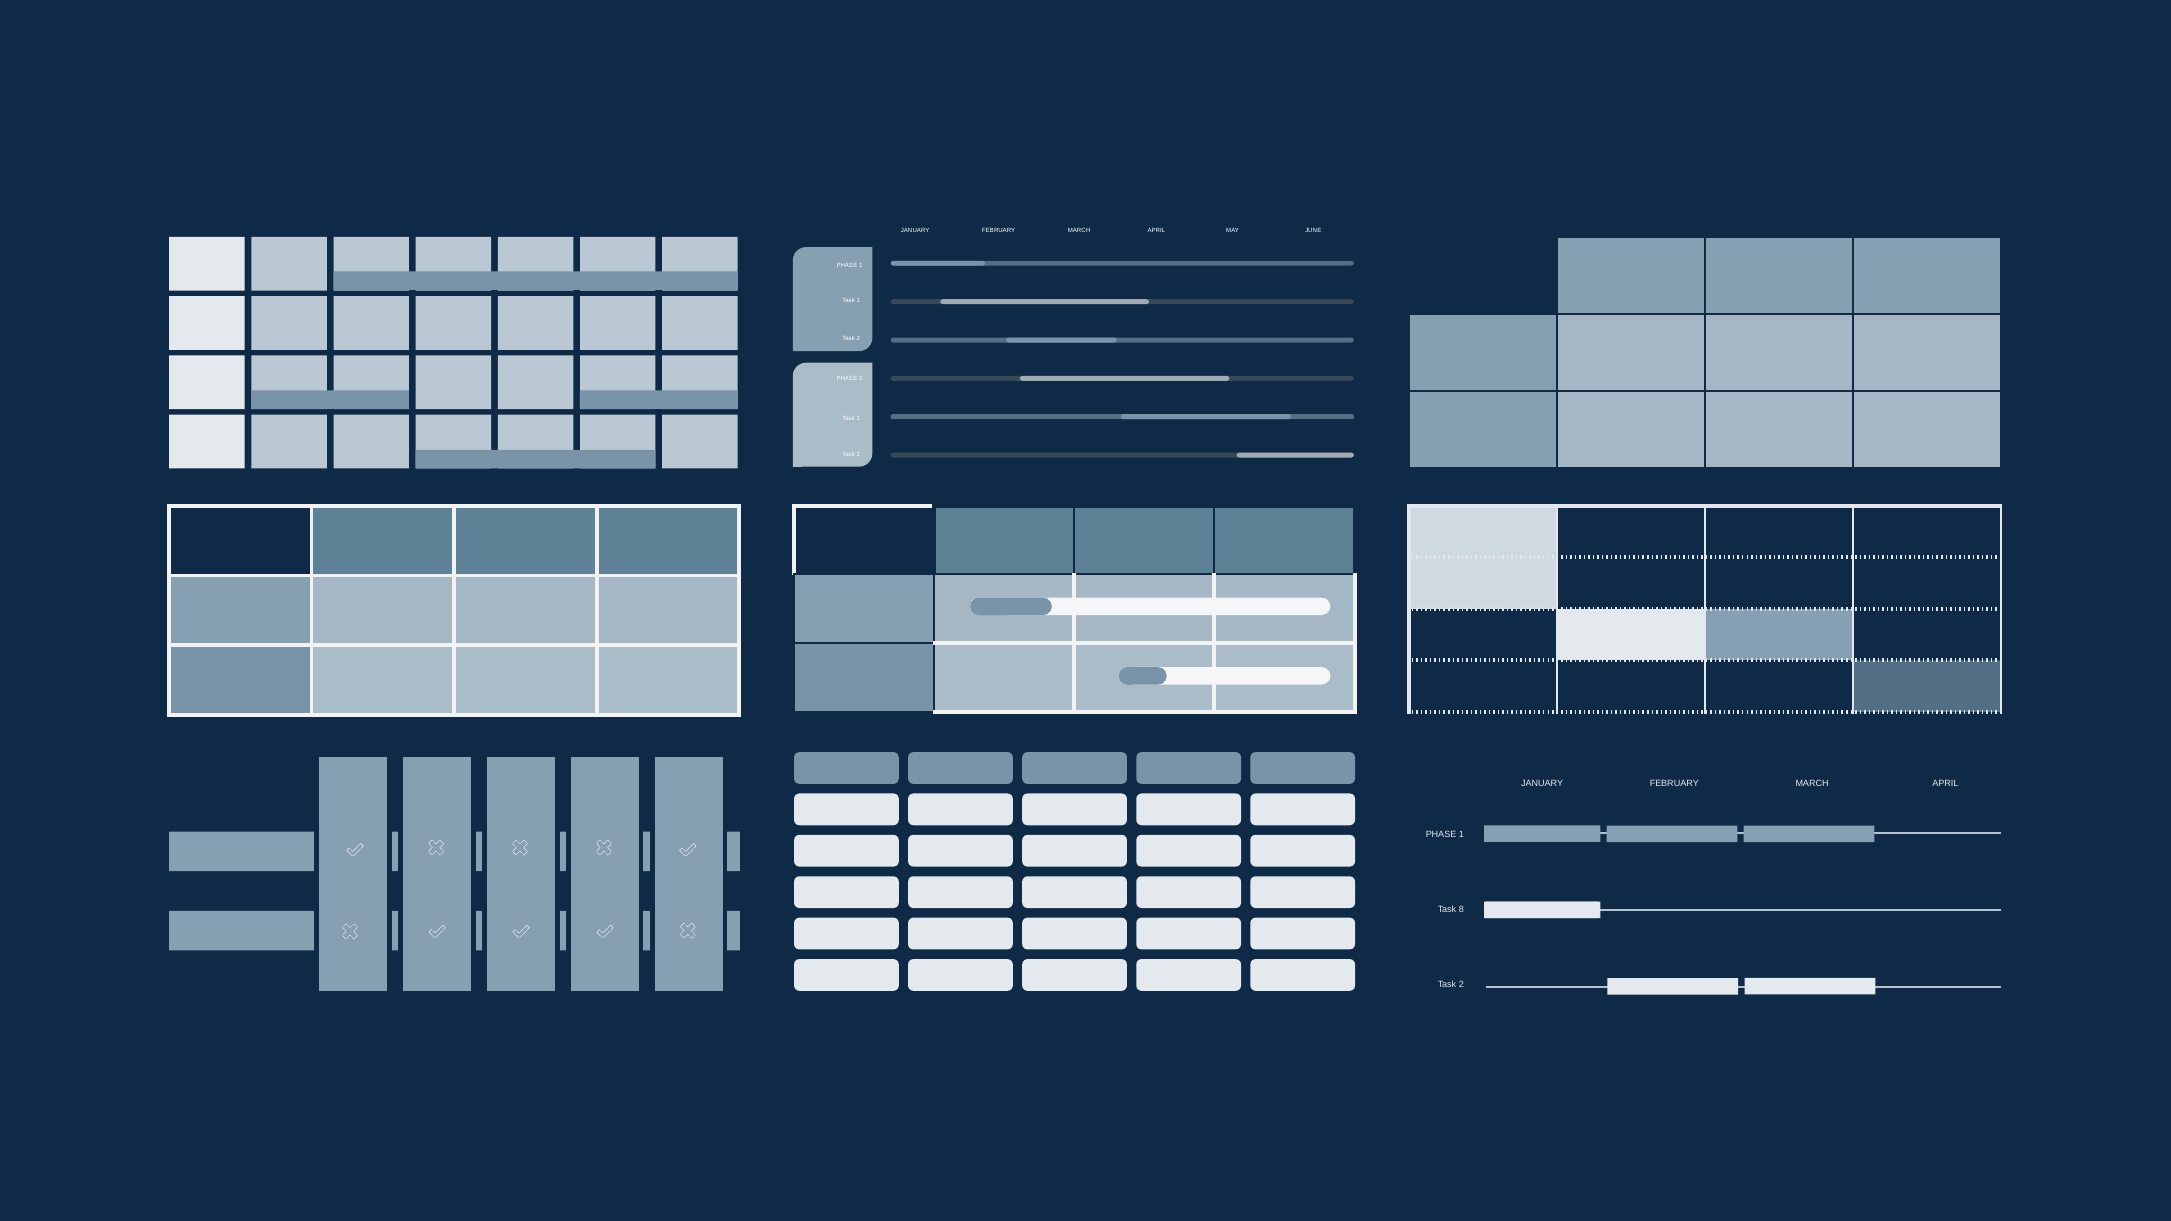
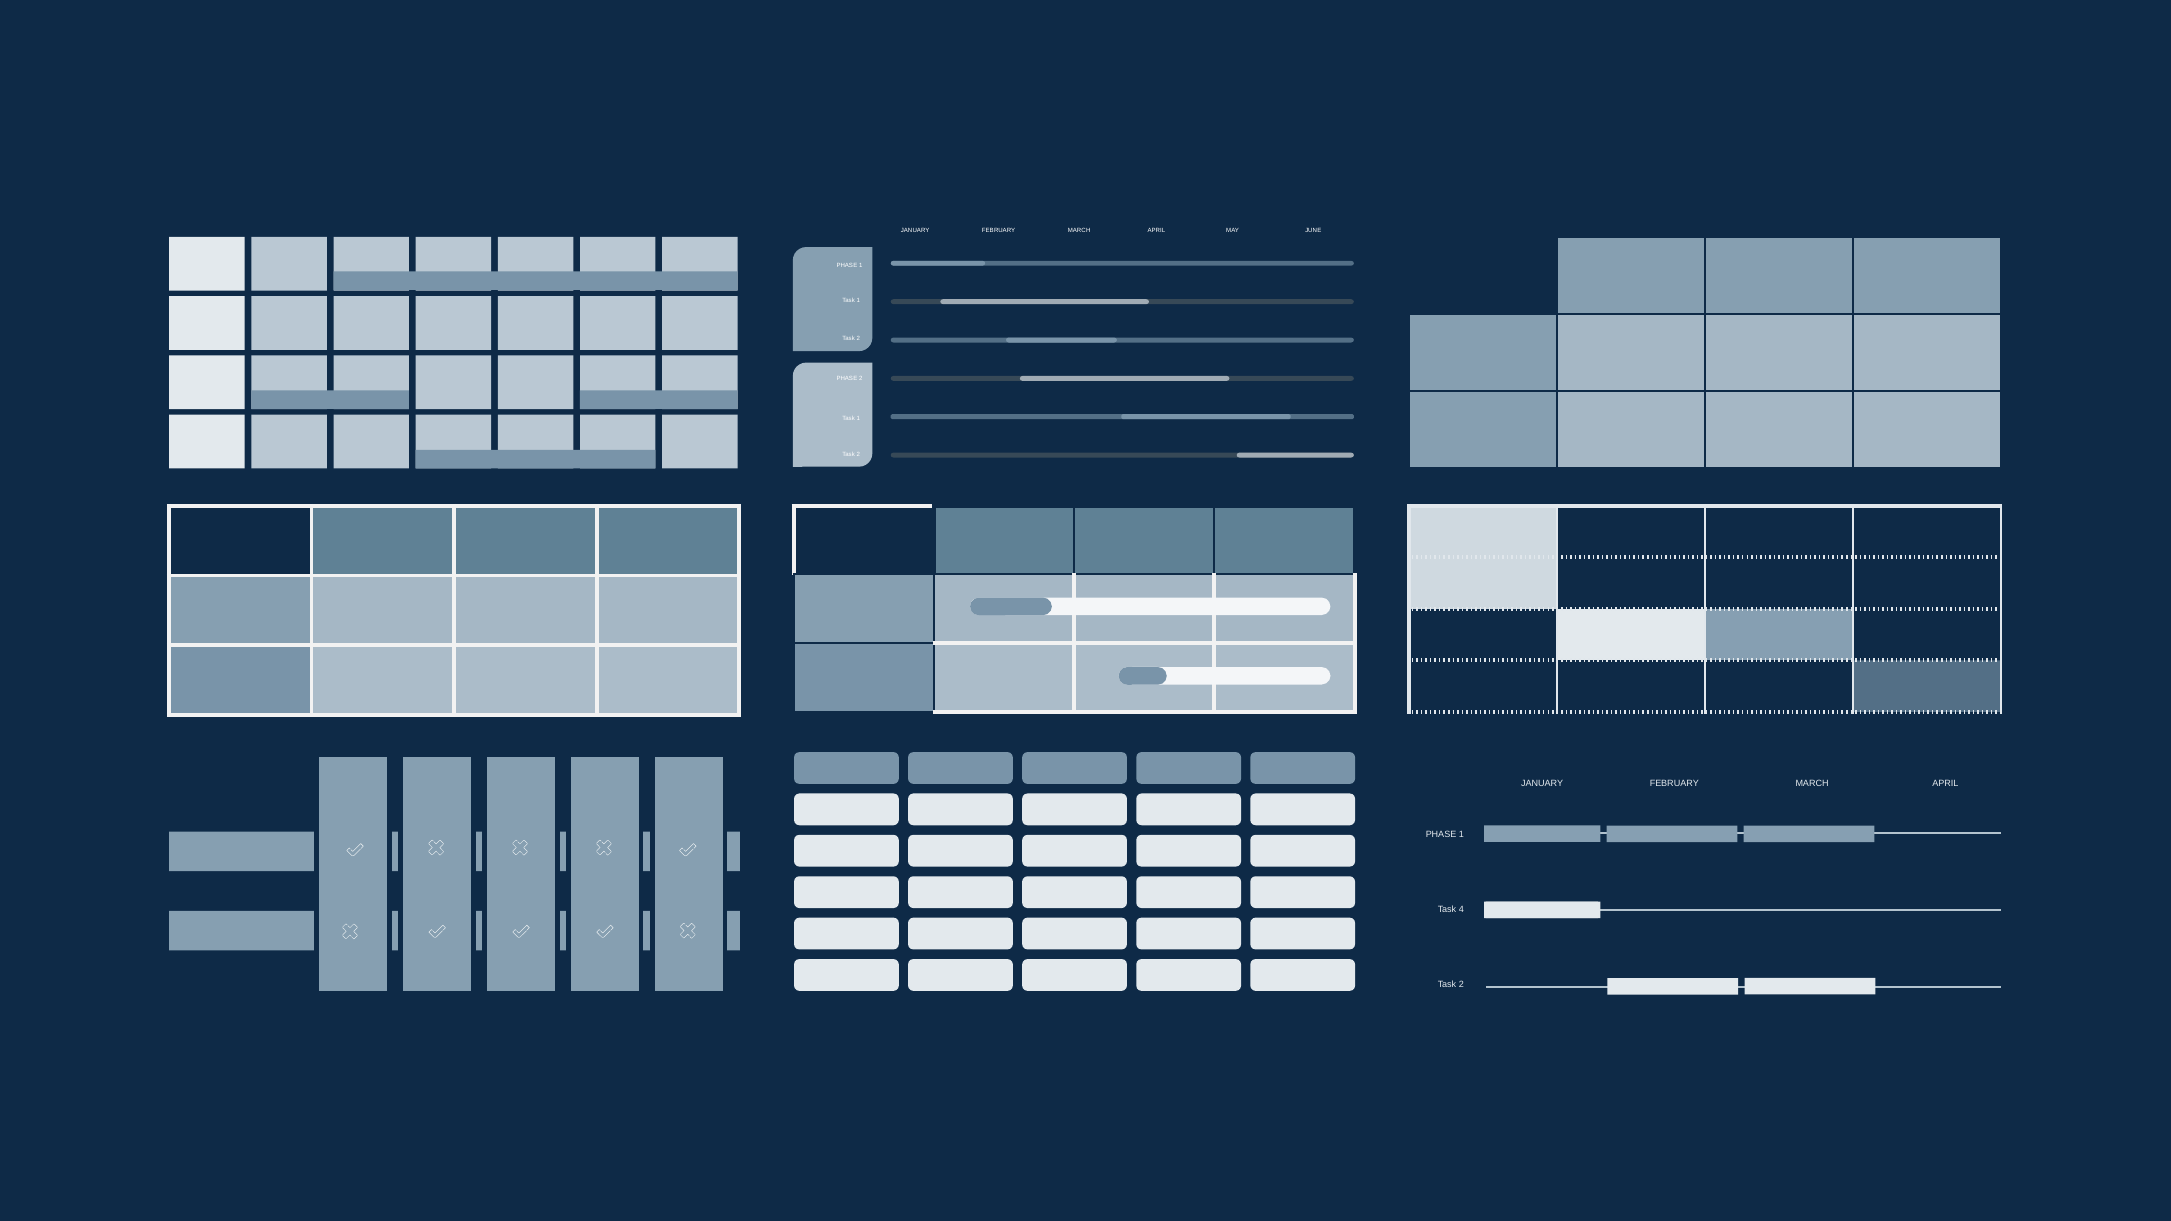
8: 8 -> 4 (1461, 909)
